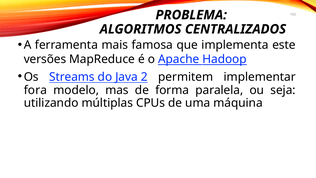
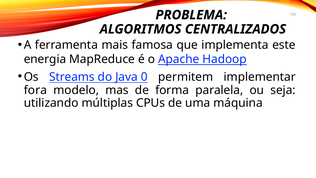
versões: versões -> energia (45, 59)
2: 2 -> 0 (144, 77)
